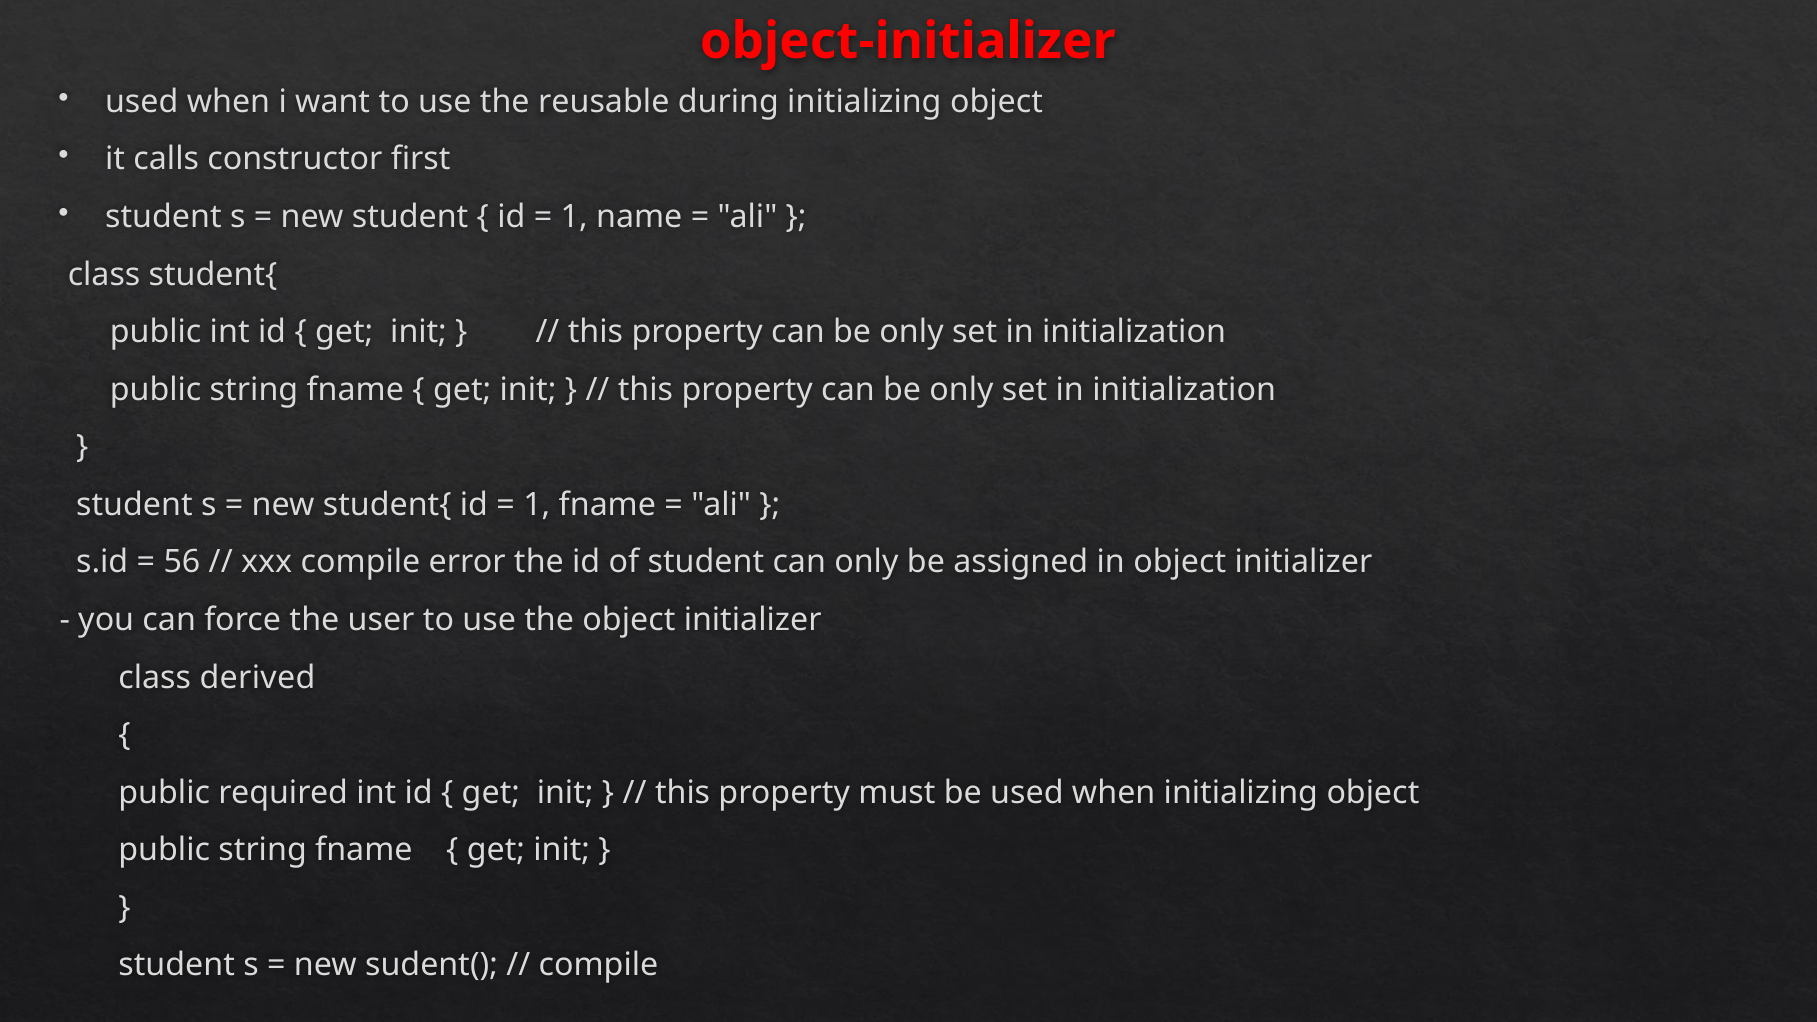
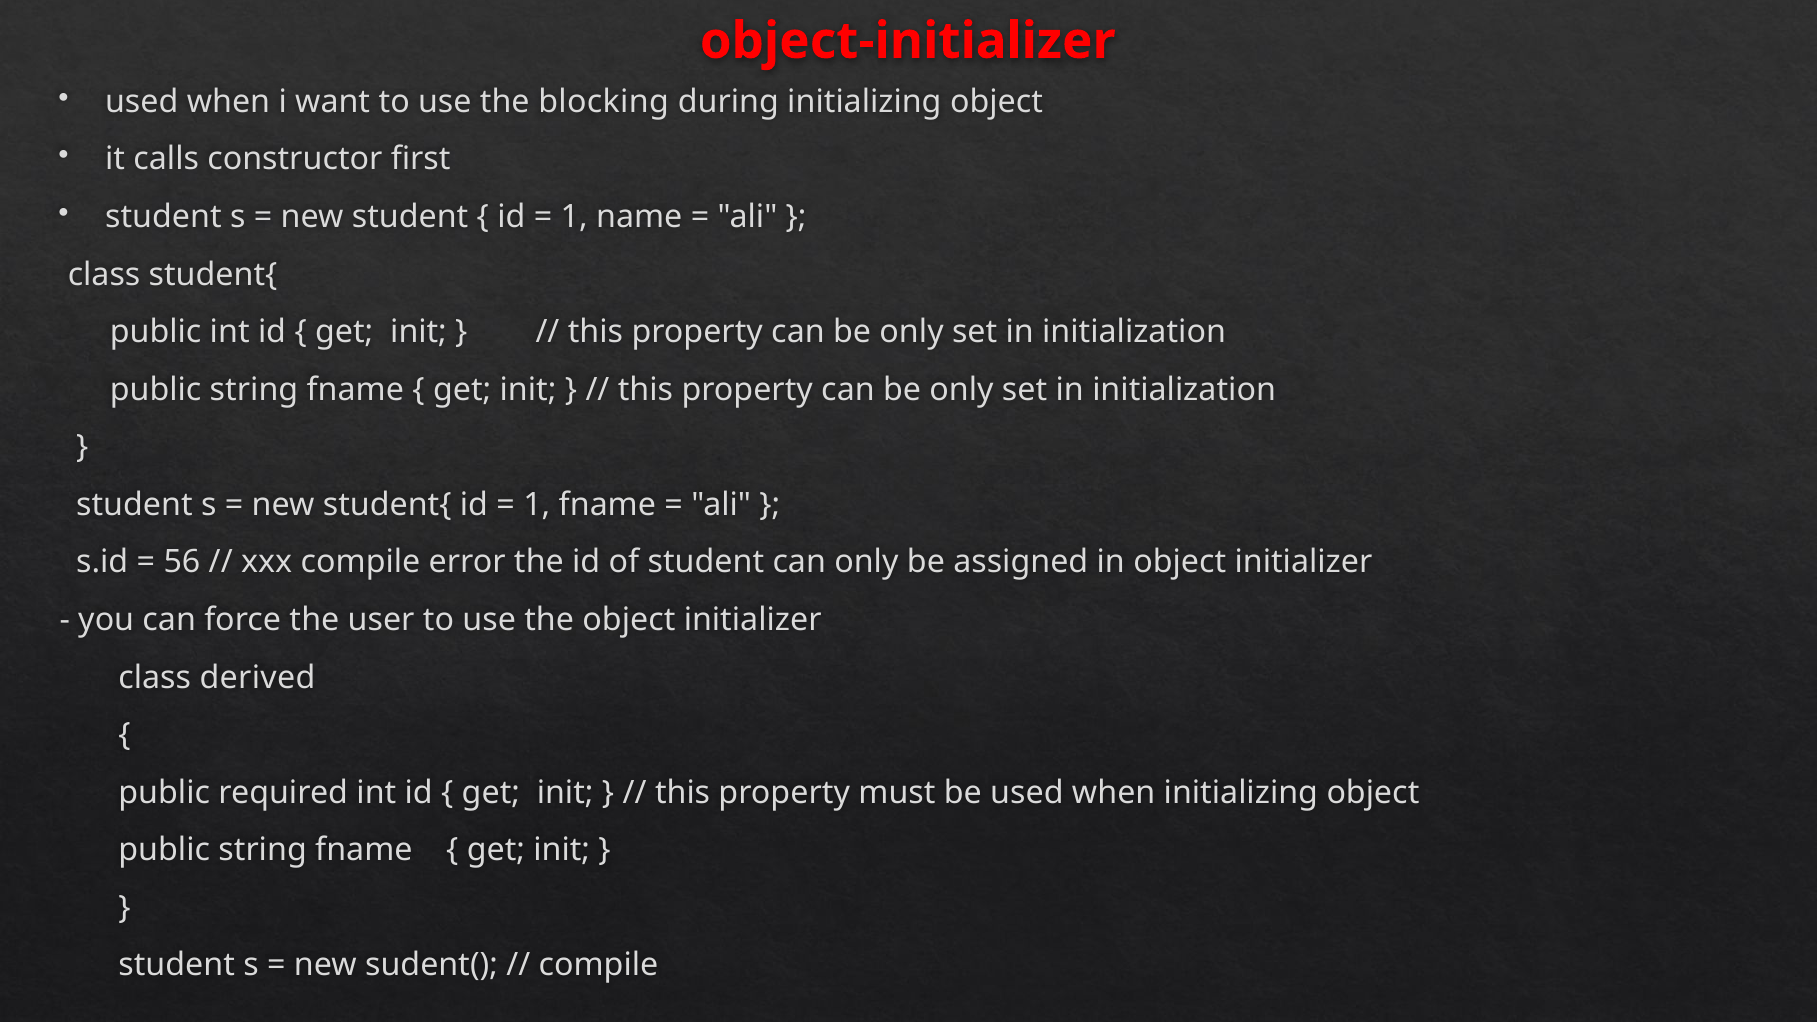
reusable: reusable -> blocking (604, 102)
